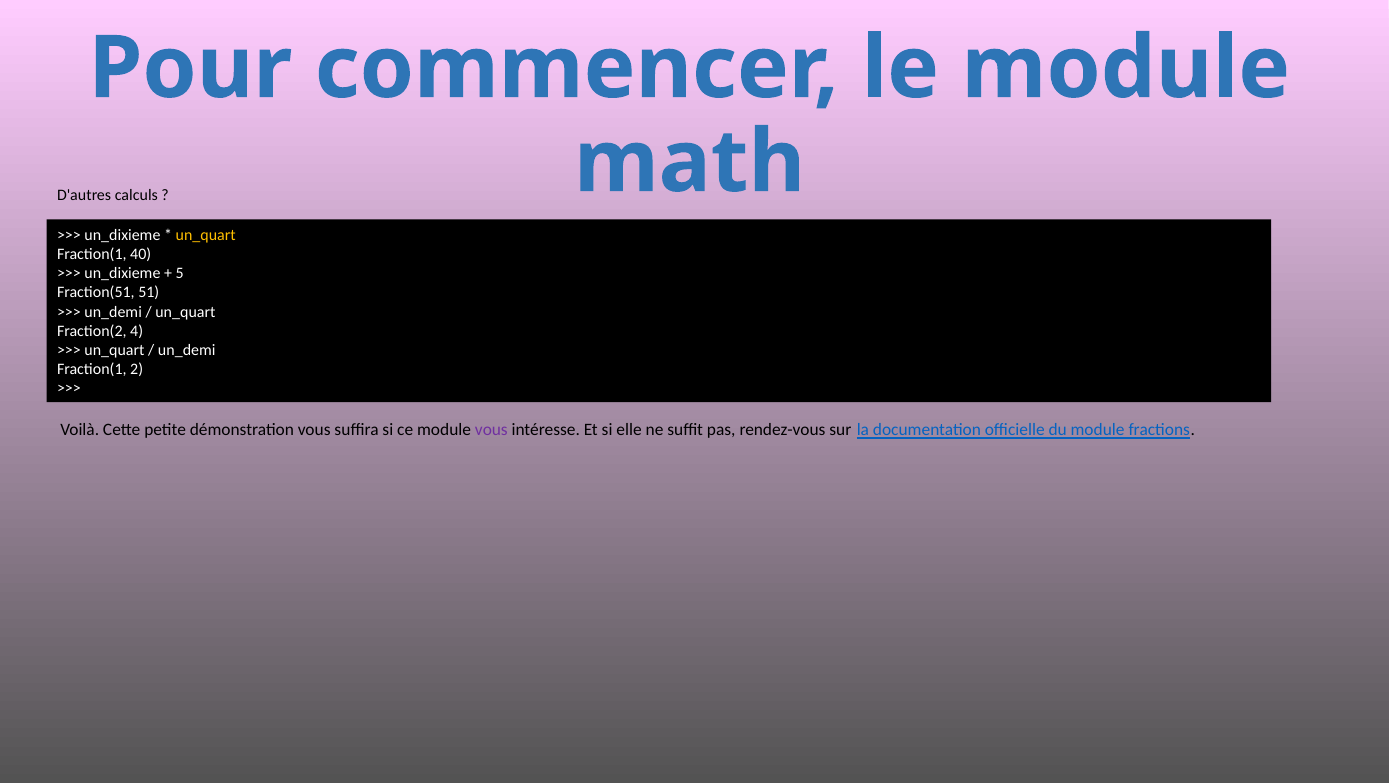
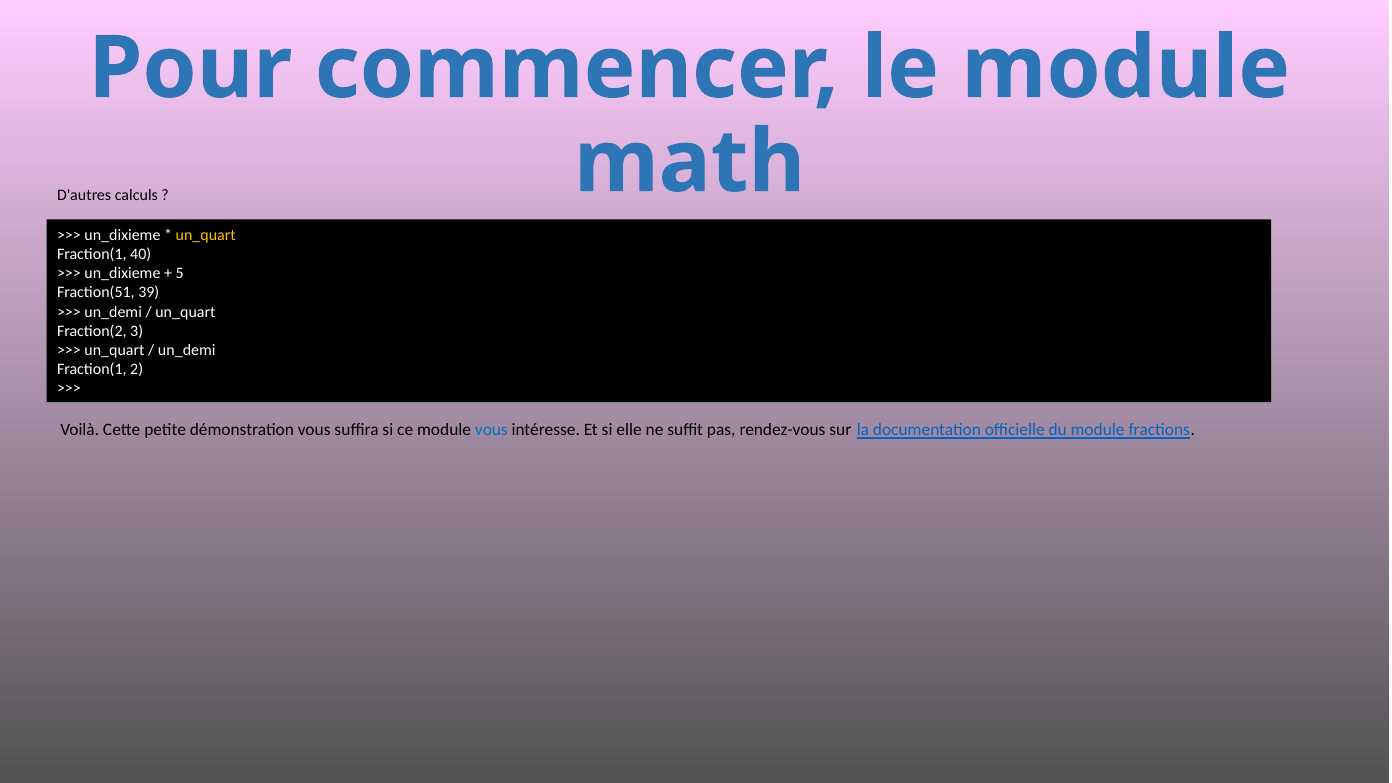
51: 51 -> 39 (149, 293)
4: 4 -> 3 (137, 331)
vous colour: purple -> blue (491, 430)
